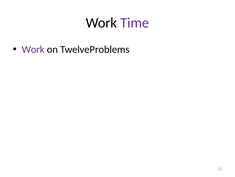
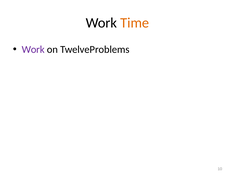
Time colour: purple -> orange (135, 23)
